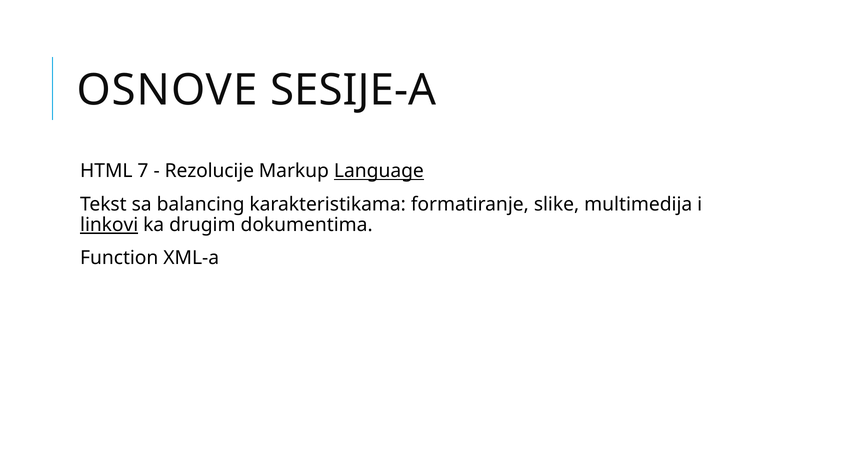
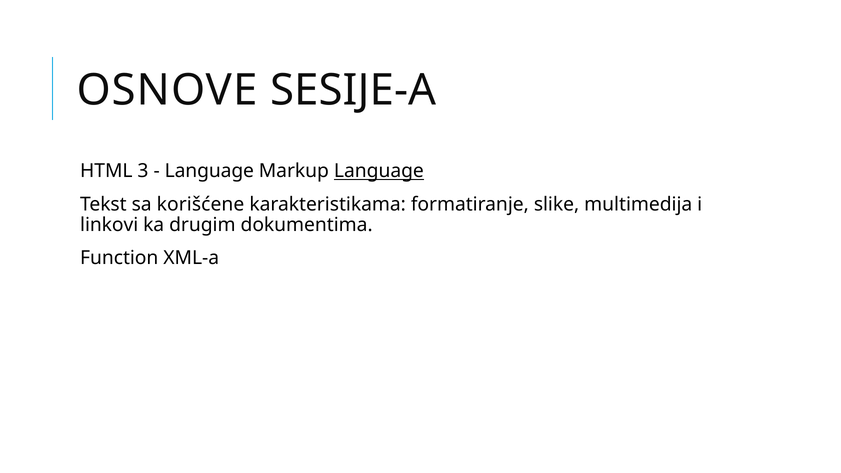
7: 7 -> 3 (143, 171)
Rezolucije: Rezolucije -> Language (209, 171)
balancing: balancing -> korišćene (201, 204)
linkovi underline: present -> none (109, 225)
